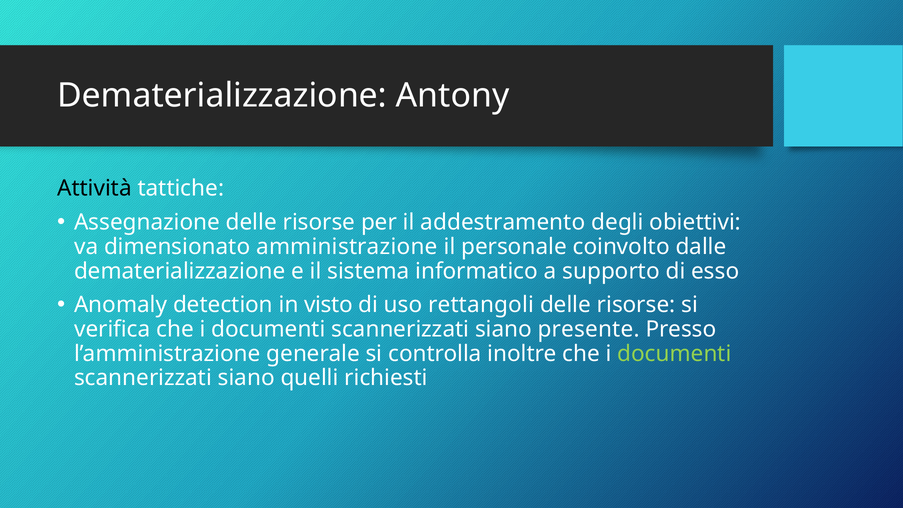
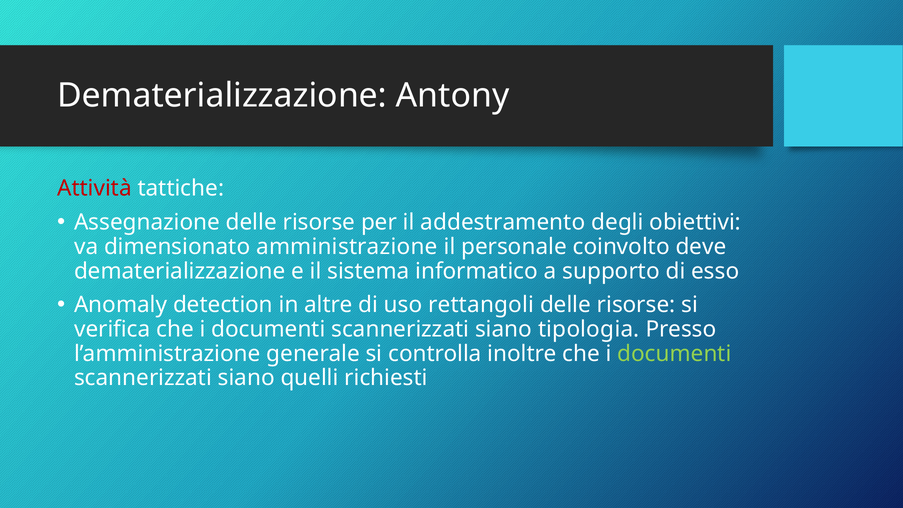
Attività colour: black -> red (94, 189)
dalle: dalle -> deve (701, 247)
visto: visto -> altre (328, 305)
presente: presente -> tipologia (589, 329)
